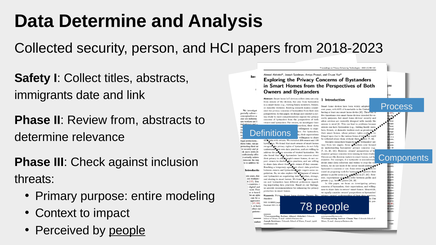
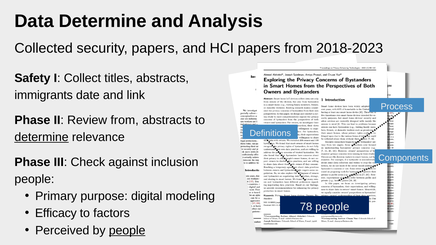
security person: person -> papers (155, 48)
determine underline: none -> present (42, 137)
threats: threats -> people (34, 179)
entire: entire -> digital (147, 196)
Context: Context -> Efficacy (56, 214)
impact: impact -> factors (112, 214)
